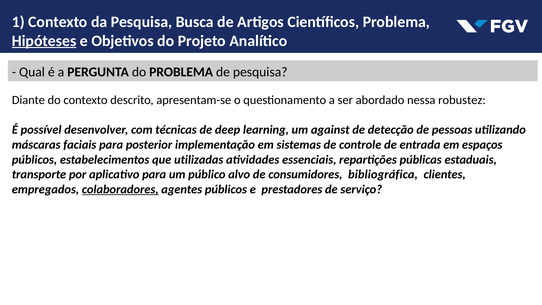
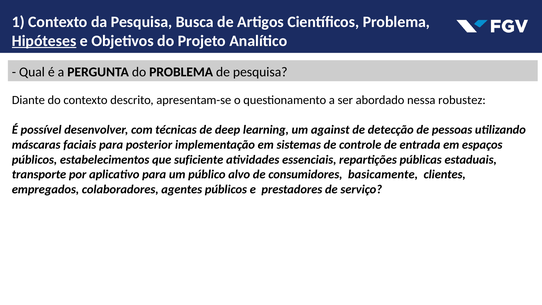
utilizadas: utilizadas -> suficiente (199, 160)
bibliográfica: bibliográfica -> basicamente (383, 174)
colaboradores underline: present -> none (120, 189)
